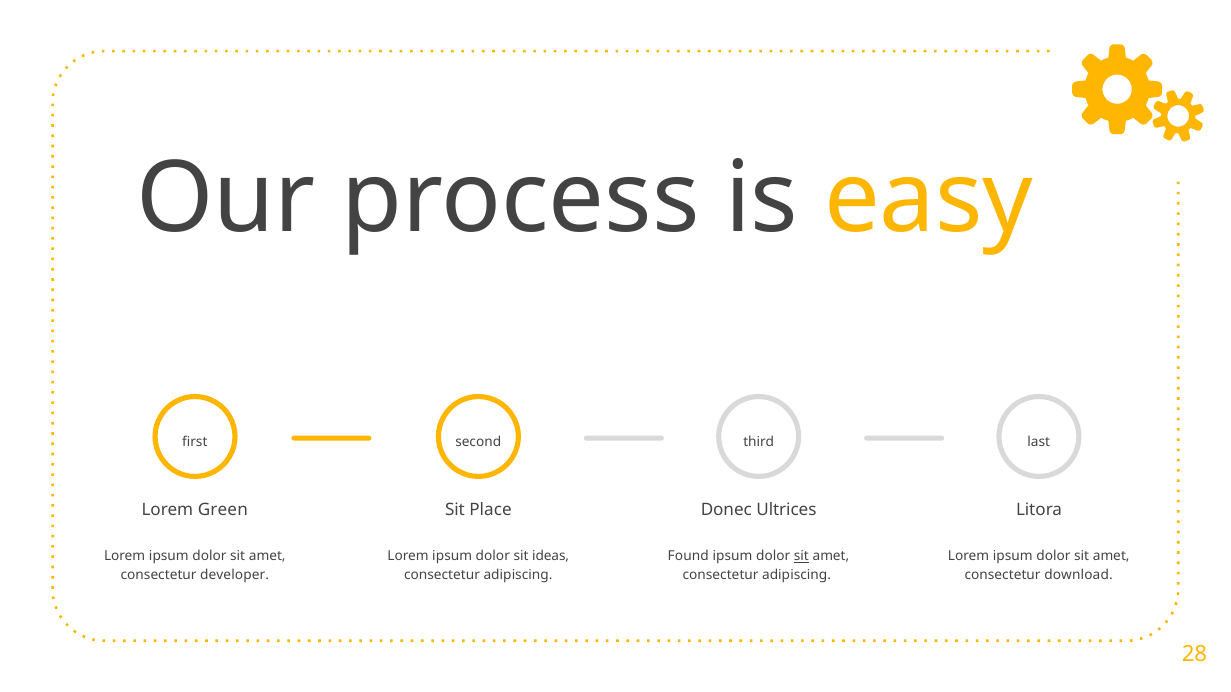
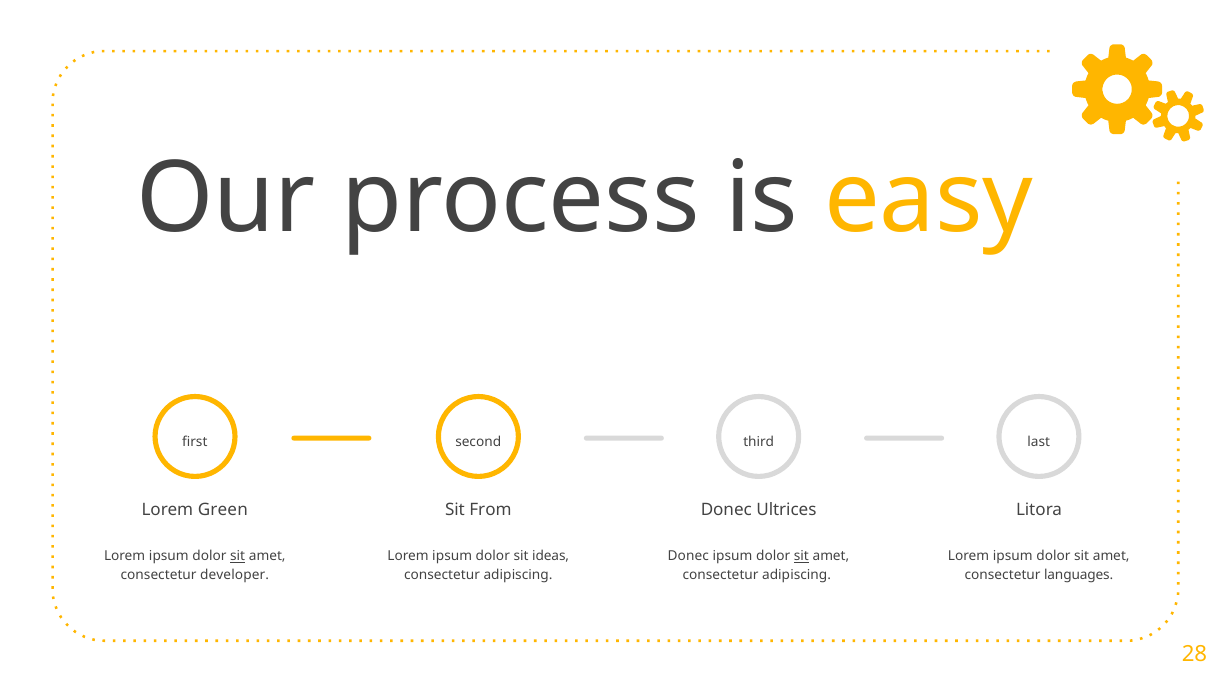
Place: Place -> From (490, 510)
sit underline: none -> present (238, 556)
Found: Found -> Donec (688, 556)
download: download -> languages (1079, 575)
